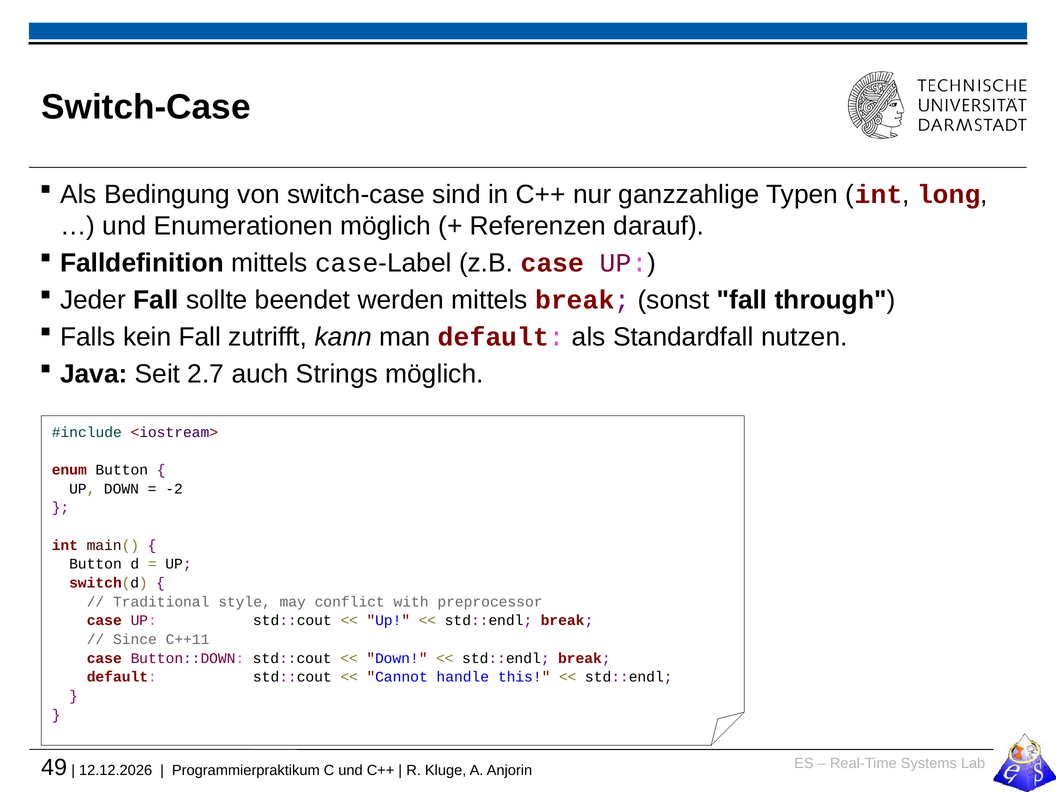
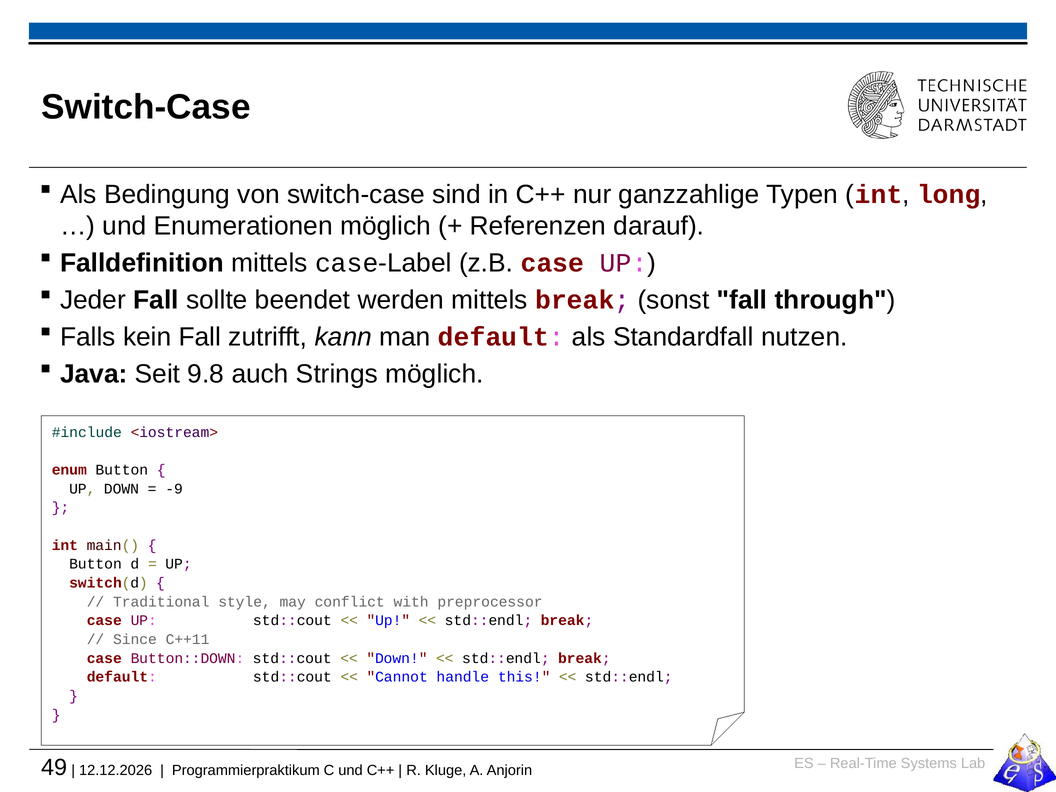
2.7: 2.7 -> 9.8 (206, 374)
-2: -2 -> -9 (174, 489)
